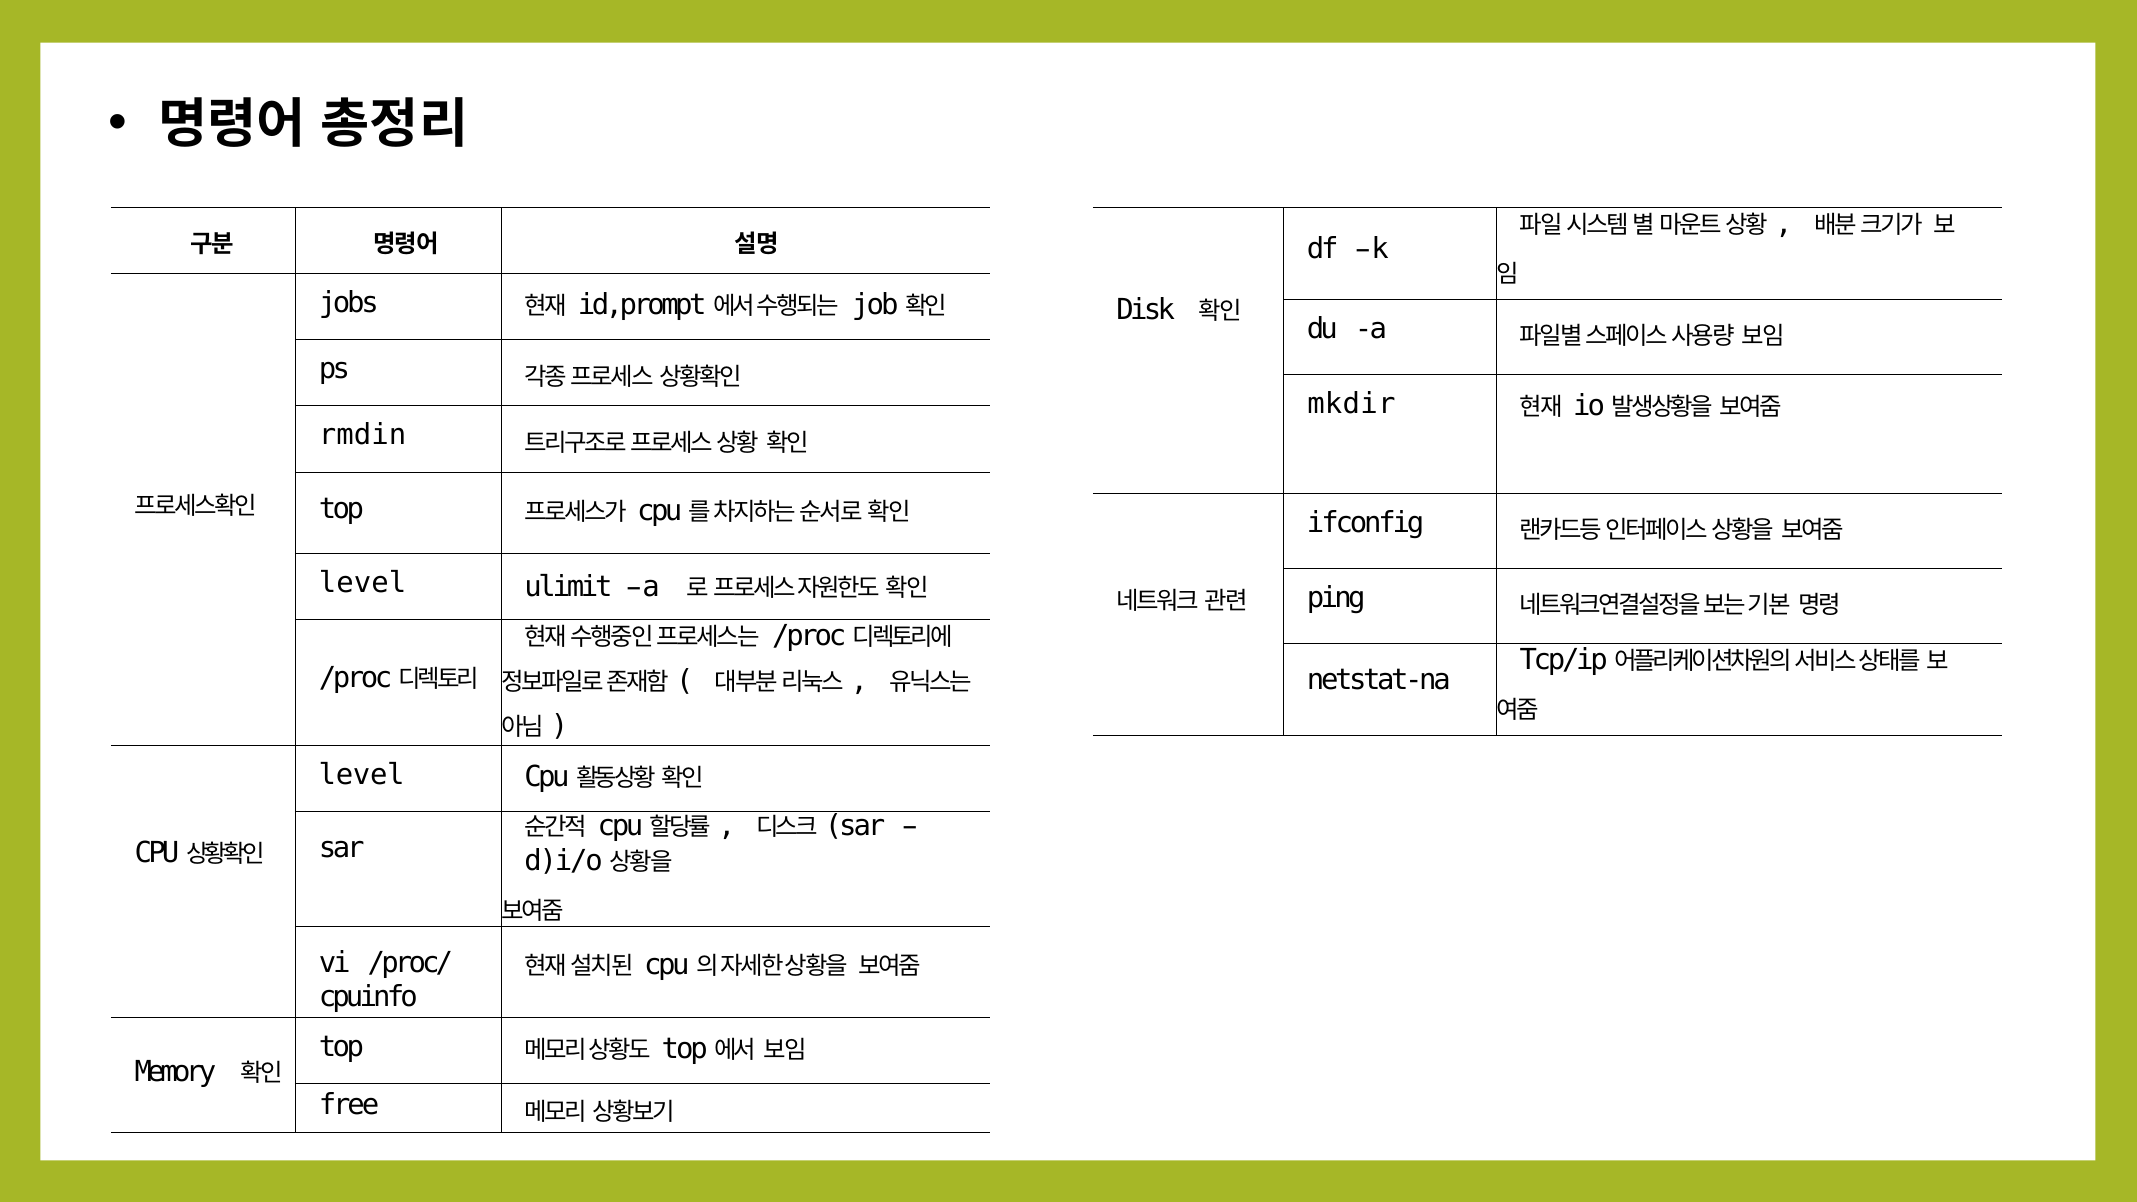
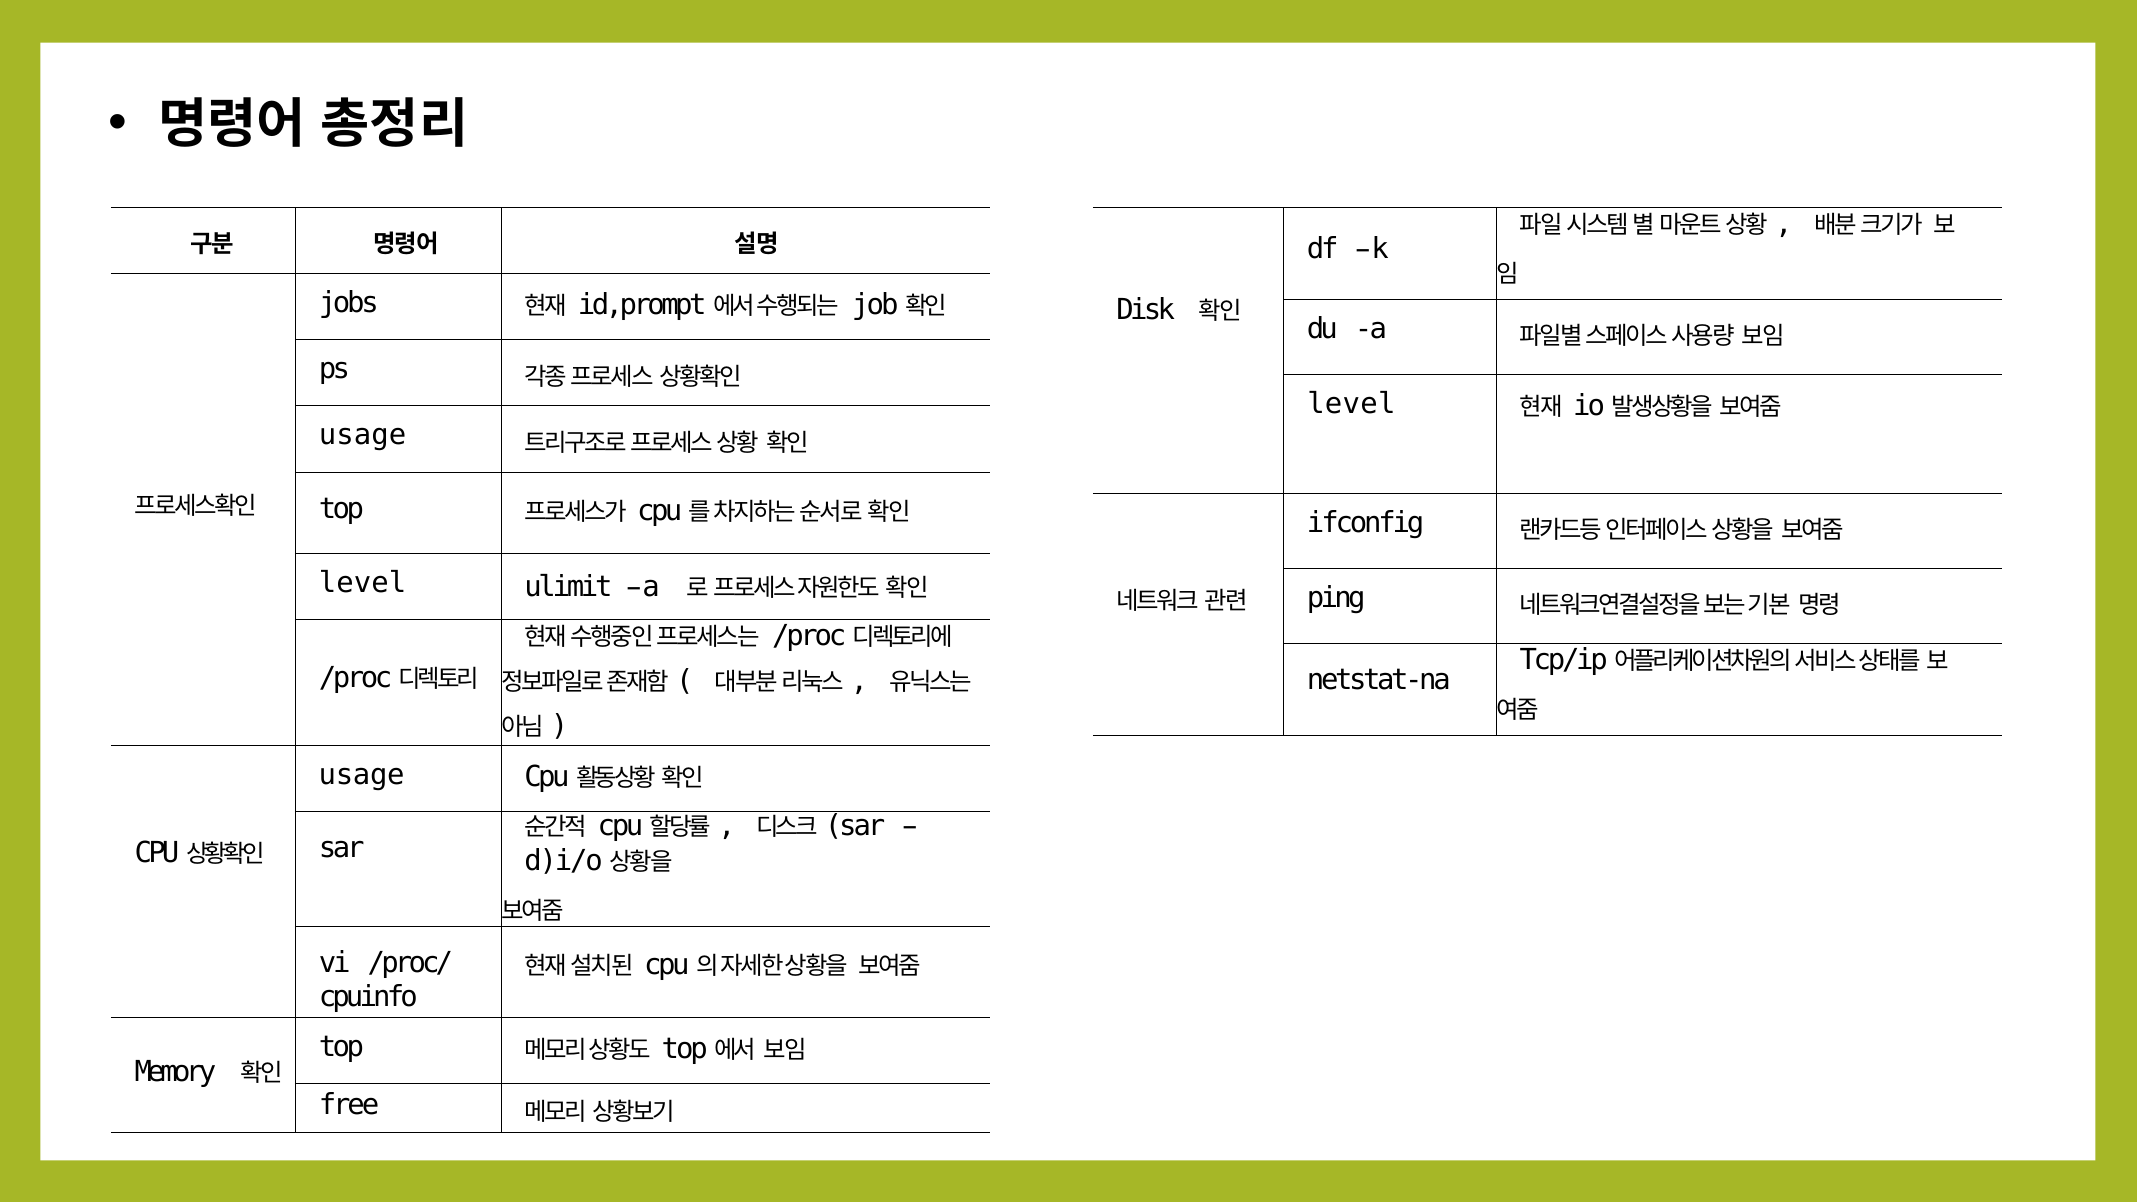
mkdir: mkdir -> level (1351, 404)
rmdin: rmdin -> usage (363, 435)
level: level -> usage (362, 775)
